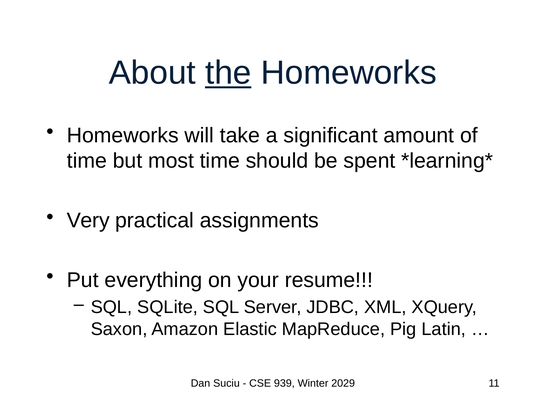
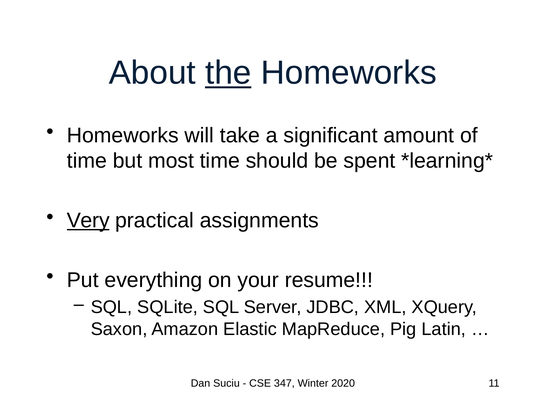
Very underline: none -> present (88, 220)
939: 939 -> 347 (284, 383)
2029: 2029 -> 2020 (343, 383)
